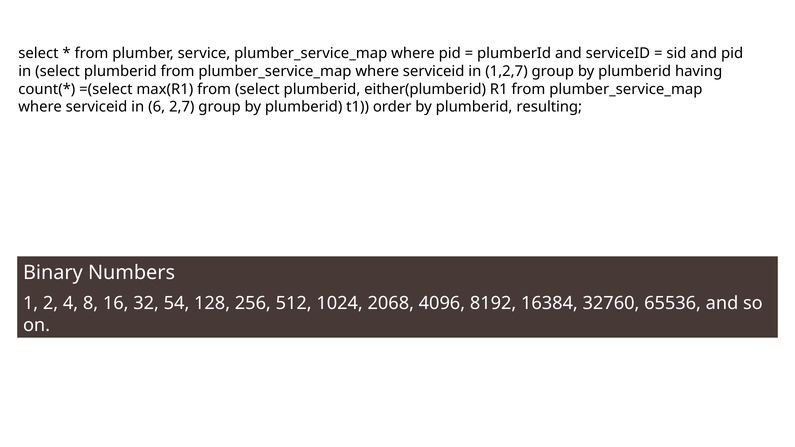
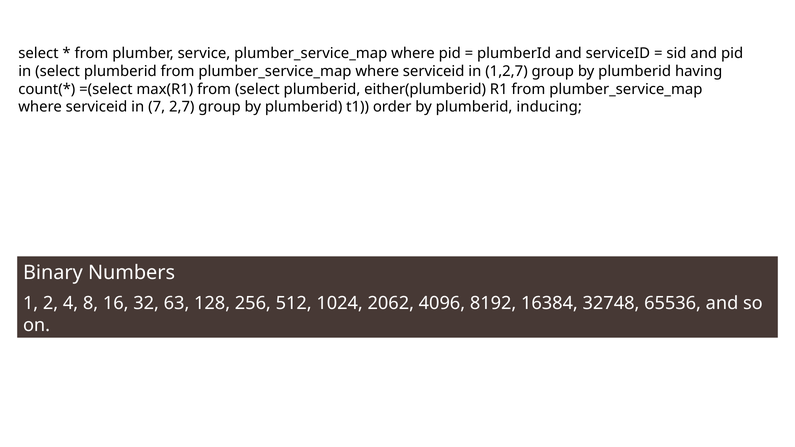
6: 6 -> 7 (157, 107)
resulting: resulting -> inducing (549, 107)
54: 54 -> 63 (177, 303)
2068: 2068 -> 2062 (391, 303)
32760: 32760 -> 32748 (611, 303)
